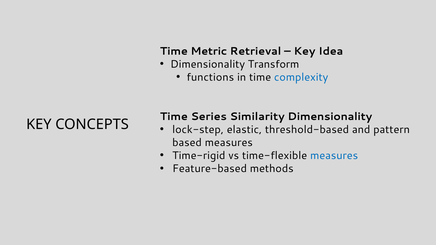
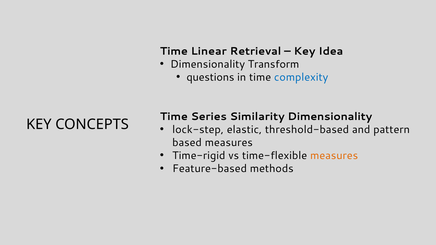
Metric: Metric -> Linear (209, 51)
functions: functions -> questions (210, 77)
measures colour: blue -> orange (334, 156)
